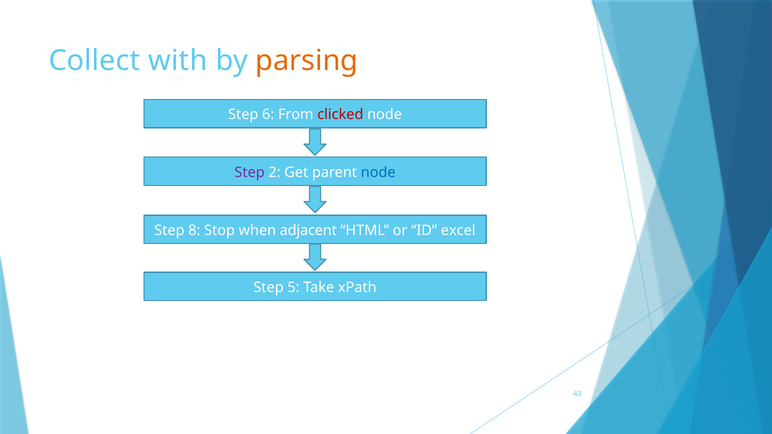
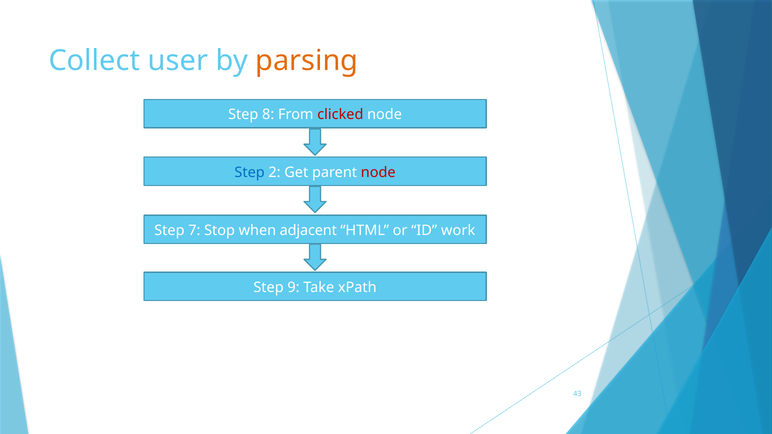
with: with -> user (178, 61)
6: 6 -> 8 (268, 115)
Step colour: purple -> blue (250, 172)
node colour: blue -> red (378, 172)
8: 8 -> 7 (194, 230)
excel: excel -> work (458, 230)
5: 5 -> 9 (293, 288)
